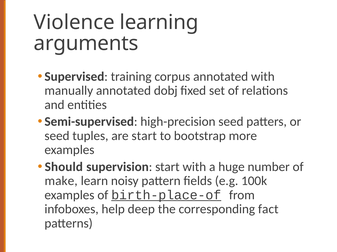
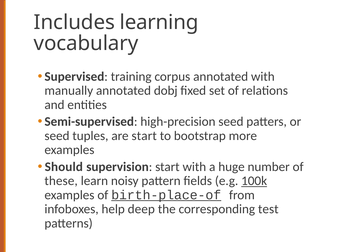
Violence: Violence -> Includes (74, 22)
arguments: arguments -> vocabulary (86, 43)
make: make -> these (61, 181)
100k underline: none -> present (254, 181)
fact: fact -> test (268, 210)
